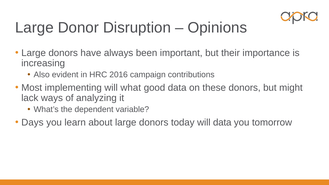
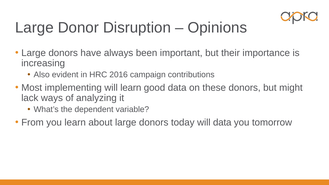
will what: what -> learn (131, 88)
Days: Days -> From (32, 122)
